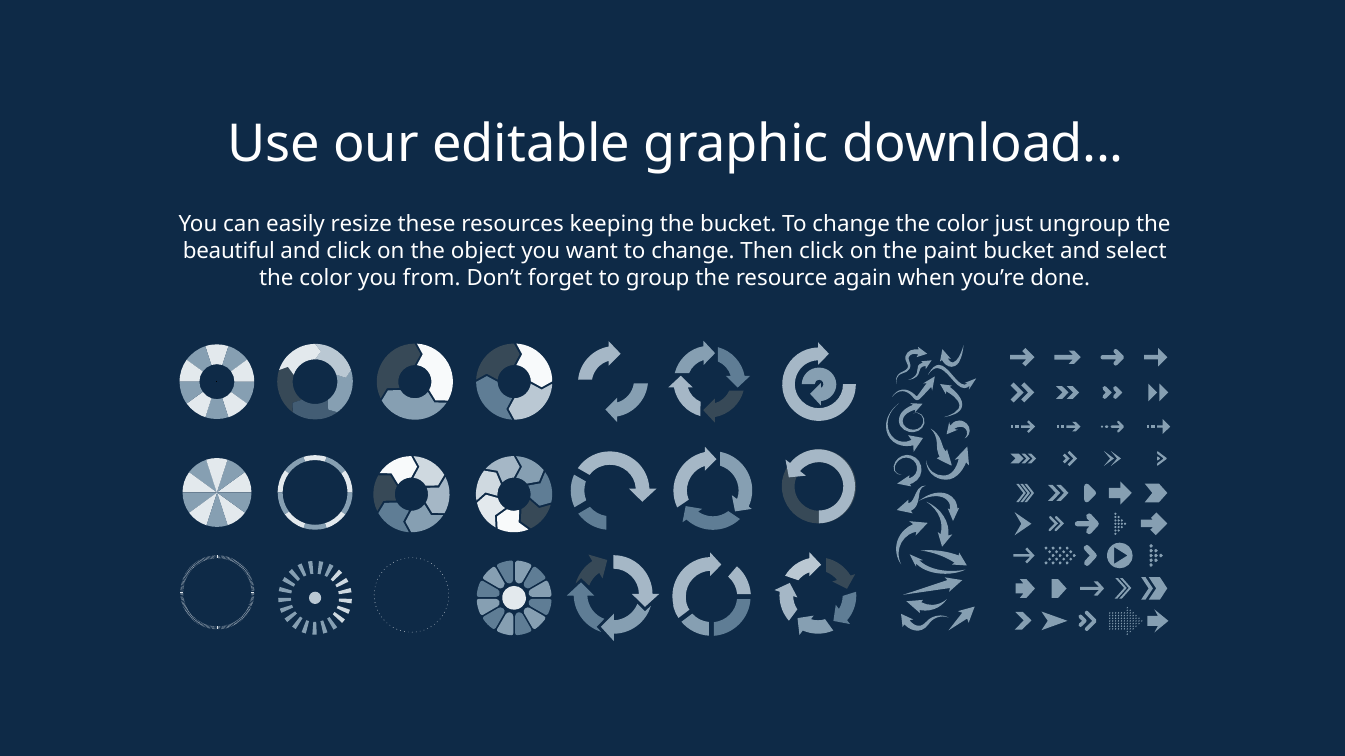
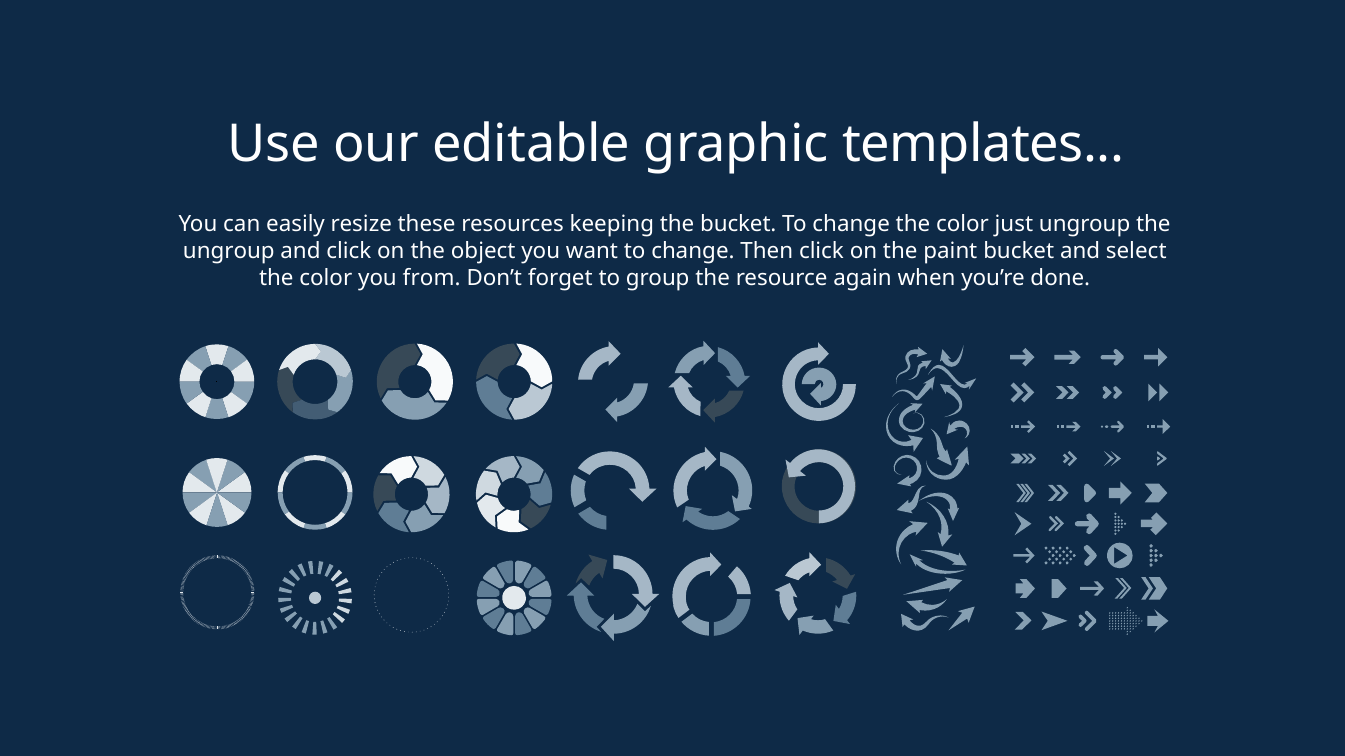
download: download -> templates (983, 145)
beautiful: beautiful -> ungroup (229, 251)
